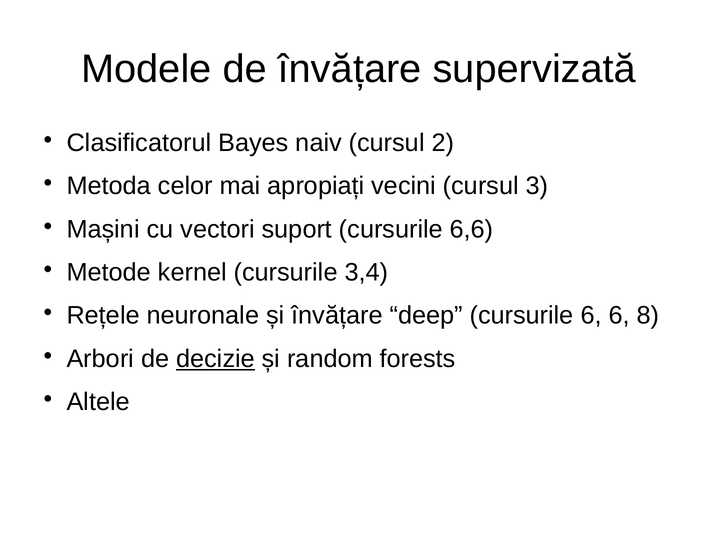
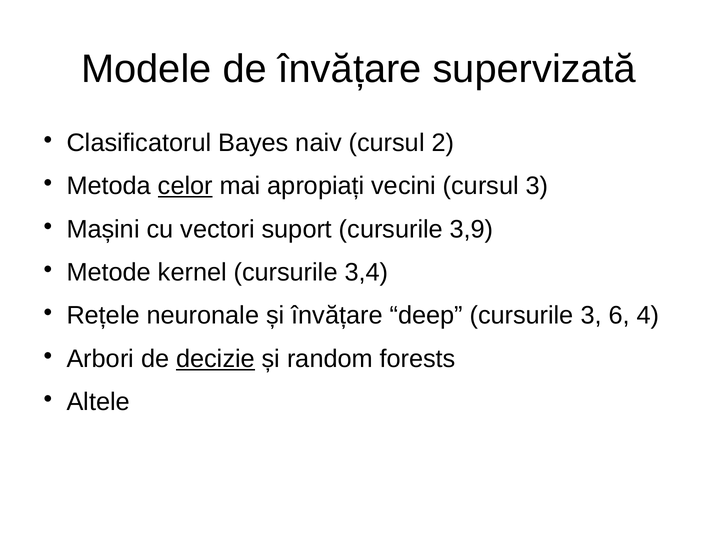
celor underline: none -> present (185, 186)
6,6: 6,6 -> 3,9 (472, 229)
cursurile 6: 6 -> 3 (591, 316)
8: 8 -> 4 (648, 316)
